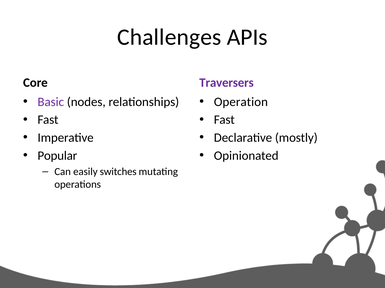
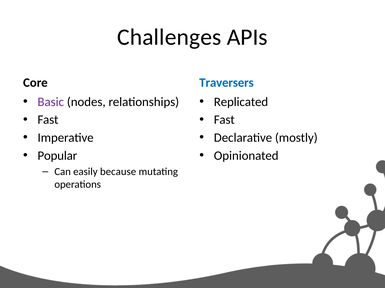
Traversers colour: purple -> blue (227, 83)
Operation: Operation -> Replicated (241, 102)
switches: switches -> because (118, 172)
